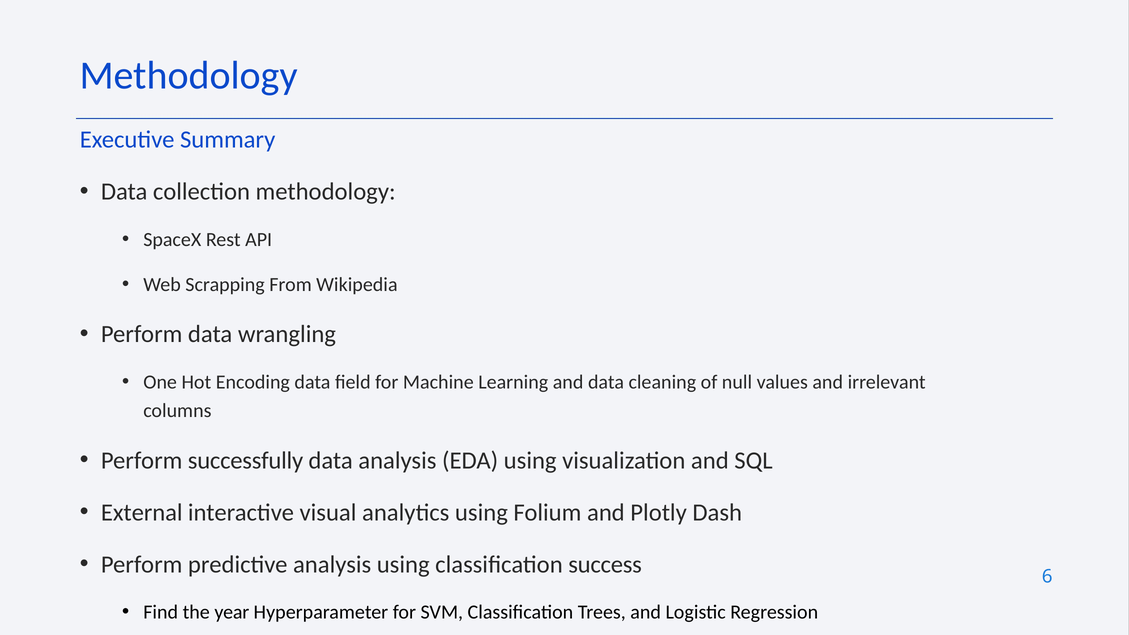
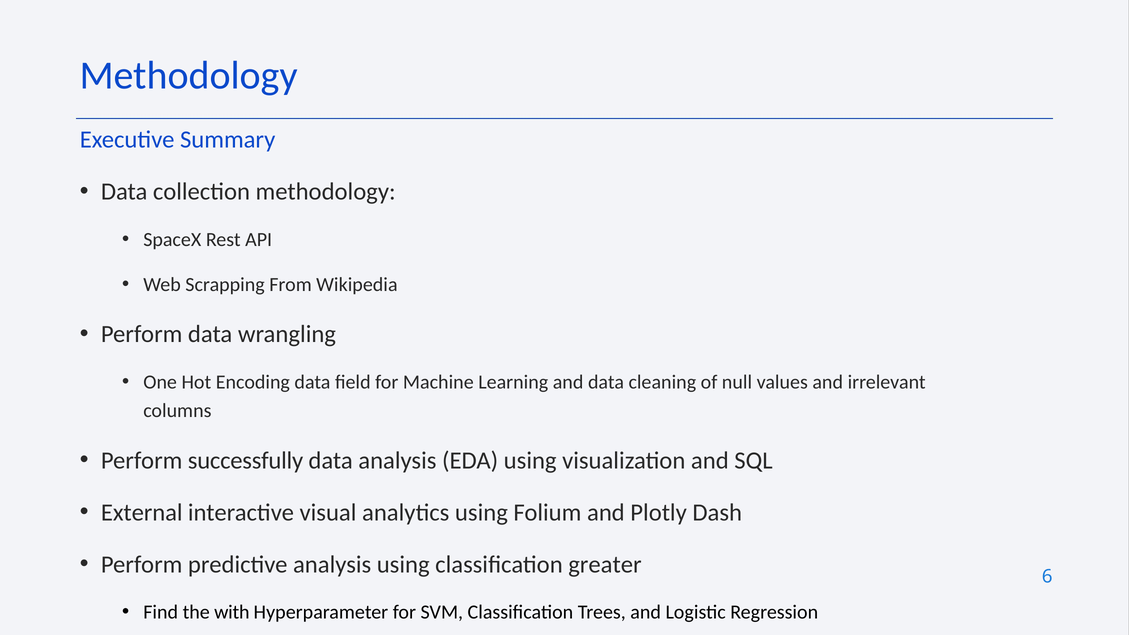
success: success -> greater (605, 564)
year: year -> with (232, 612)
